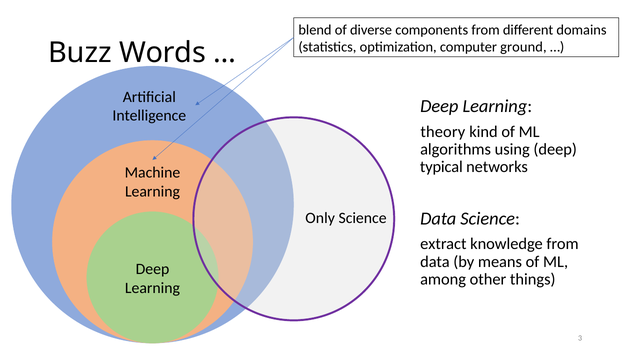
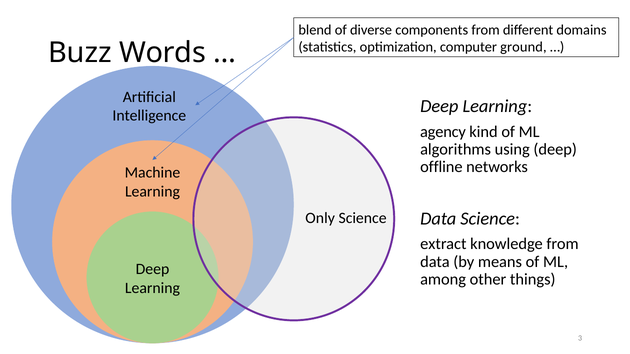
theory: theory -> agency (443, 132)
typical: typical -> offline (441, 167)
